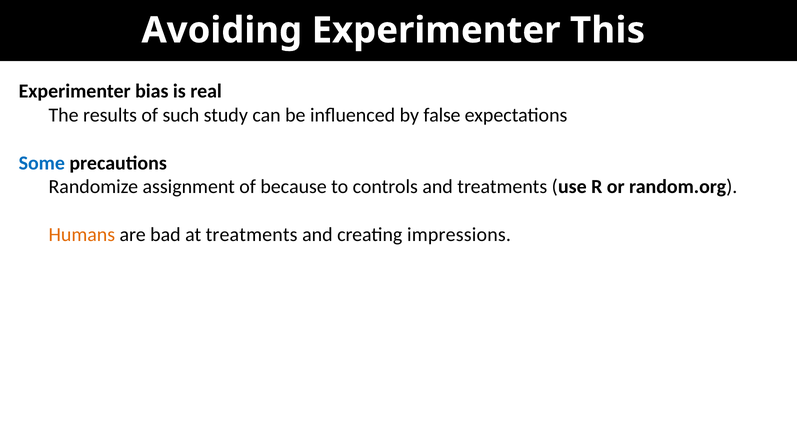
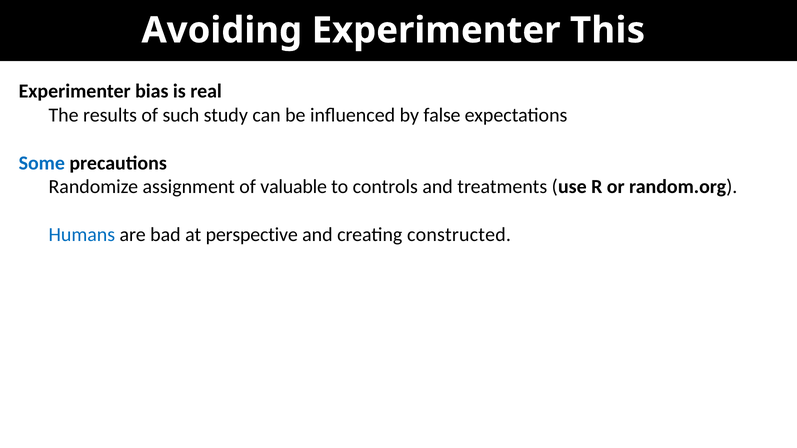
because: because -> valuable (294, 187)
Humans colour: orange -> blue (82, 235)
at treatments: treatments -> perspective (252, 235)
impressions: impressions -> constructed (459, 235)
